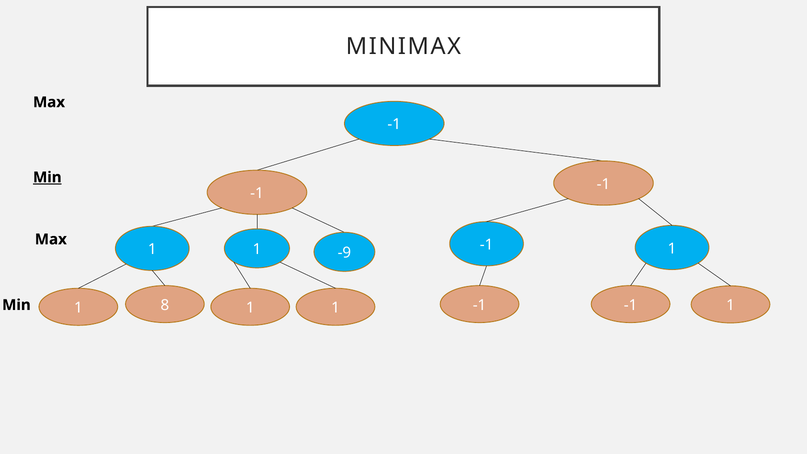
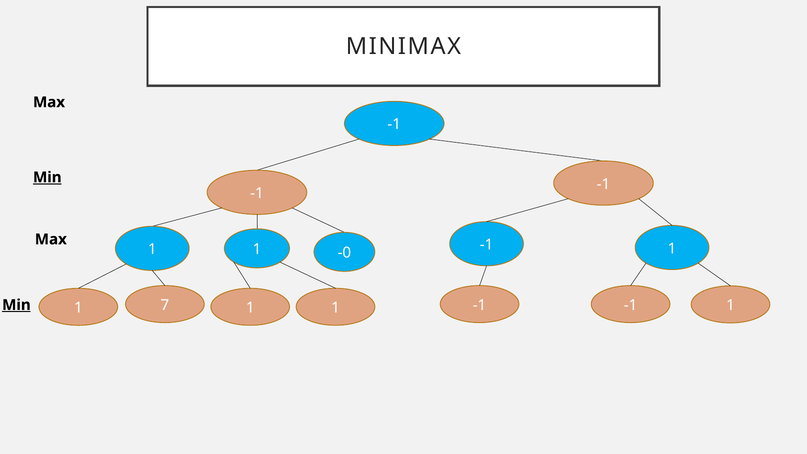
-9: -9 -> -0 (344, 253)
Min underline: none -> present (16, 305)
8: 8 -> 7 (165, 305)
